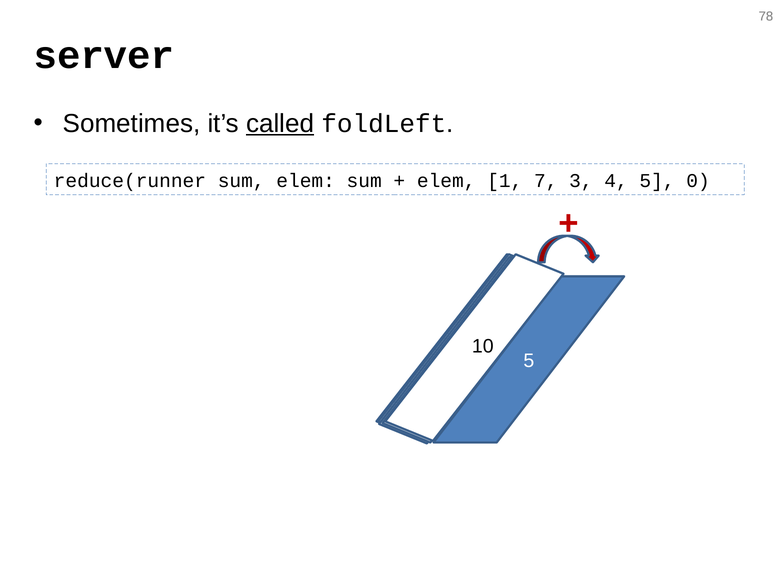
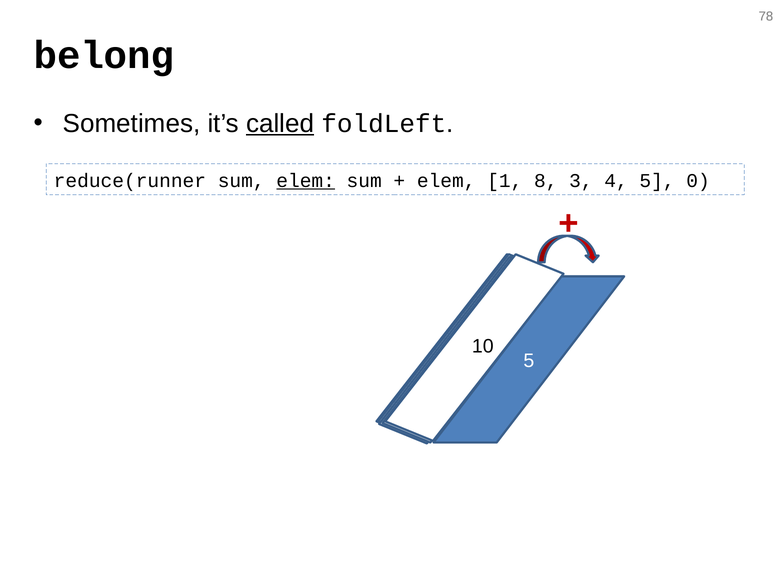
server: server -> belong (104, 55)
elem underline: none -> present (306, 181)
7: 7 -> 8 (546, 181)
